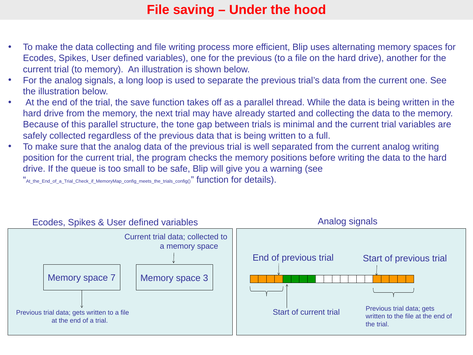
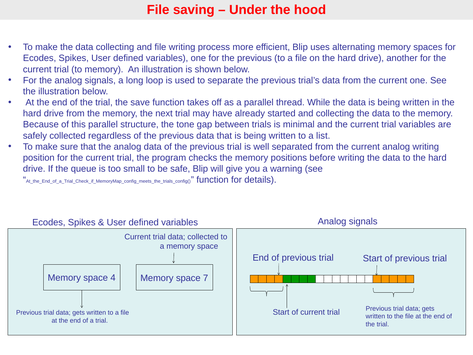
full: full -> list (323, 136)
7: 7 -> 4 (113, 277)
3: 3 -> 7 (206, 278)
